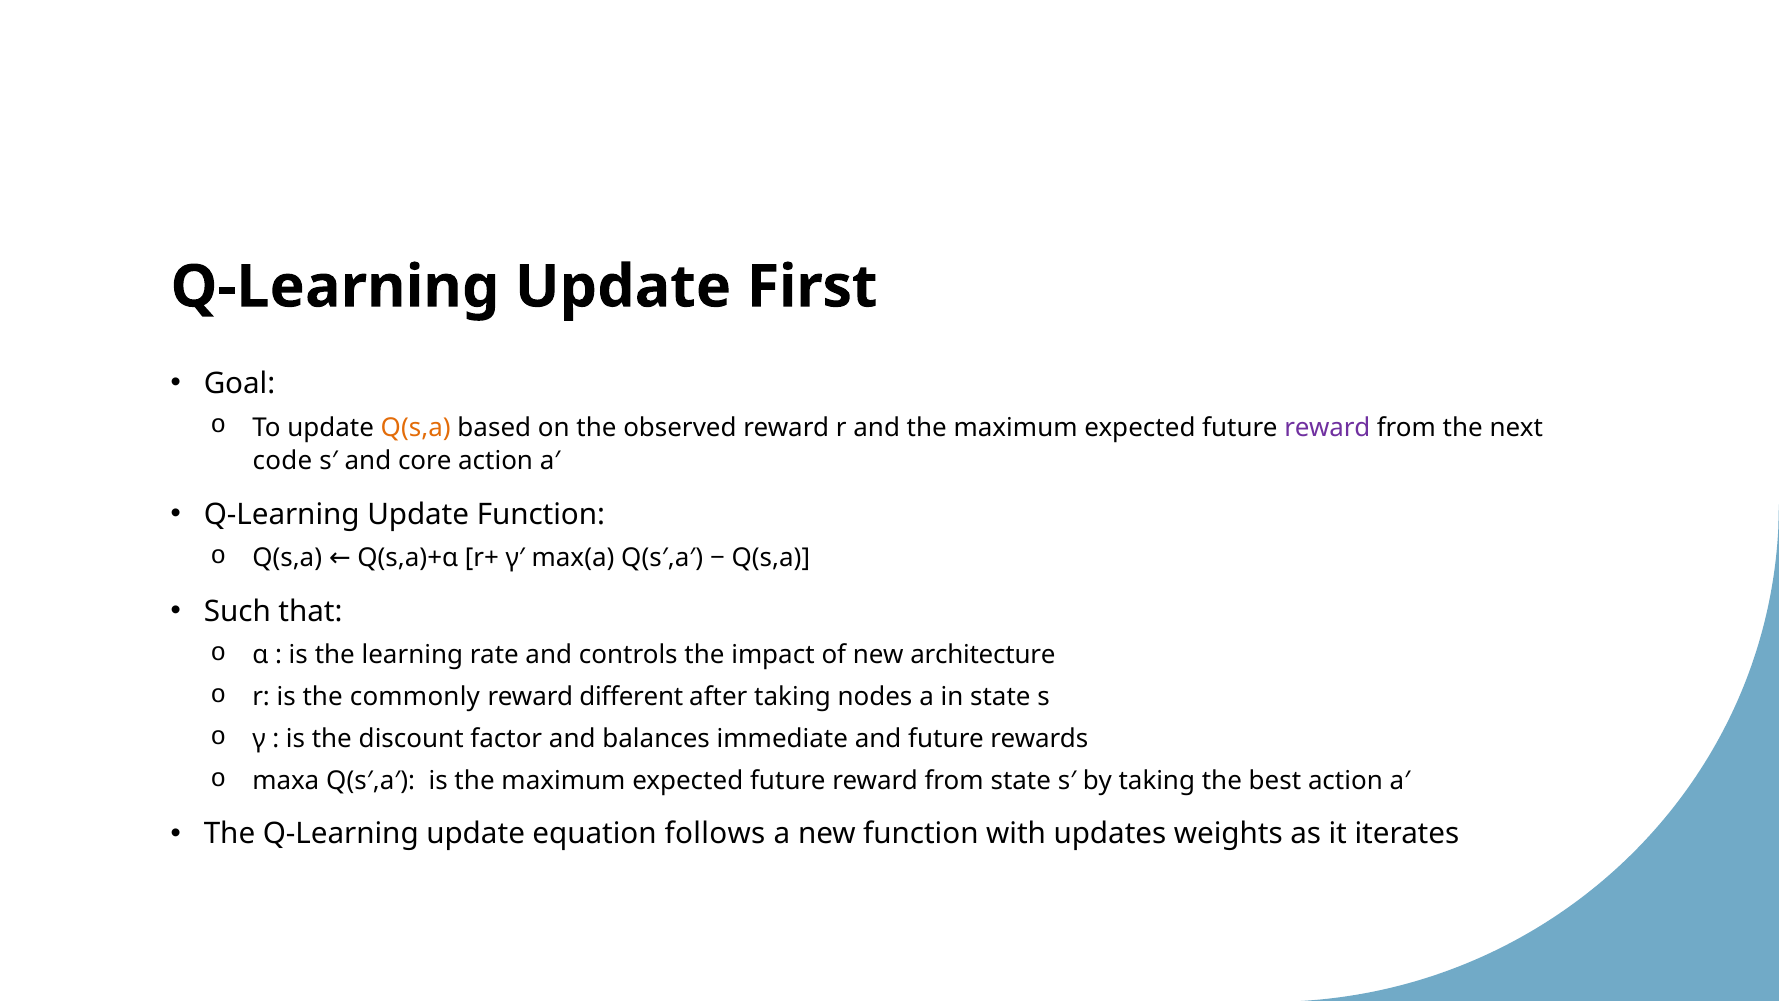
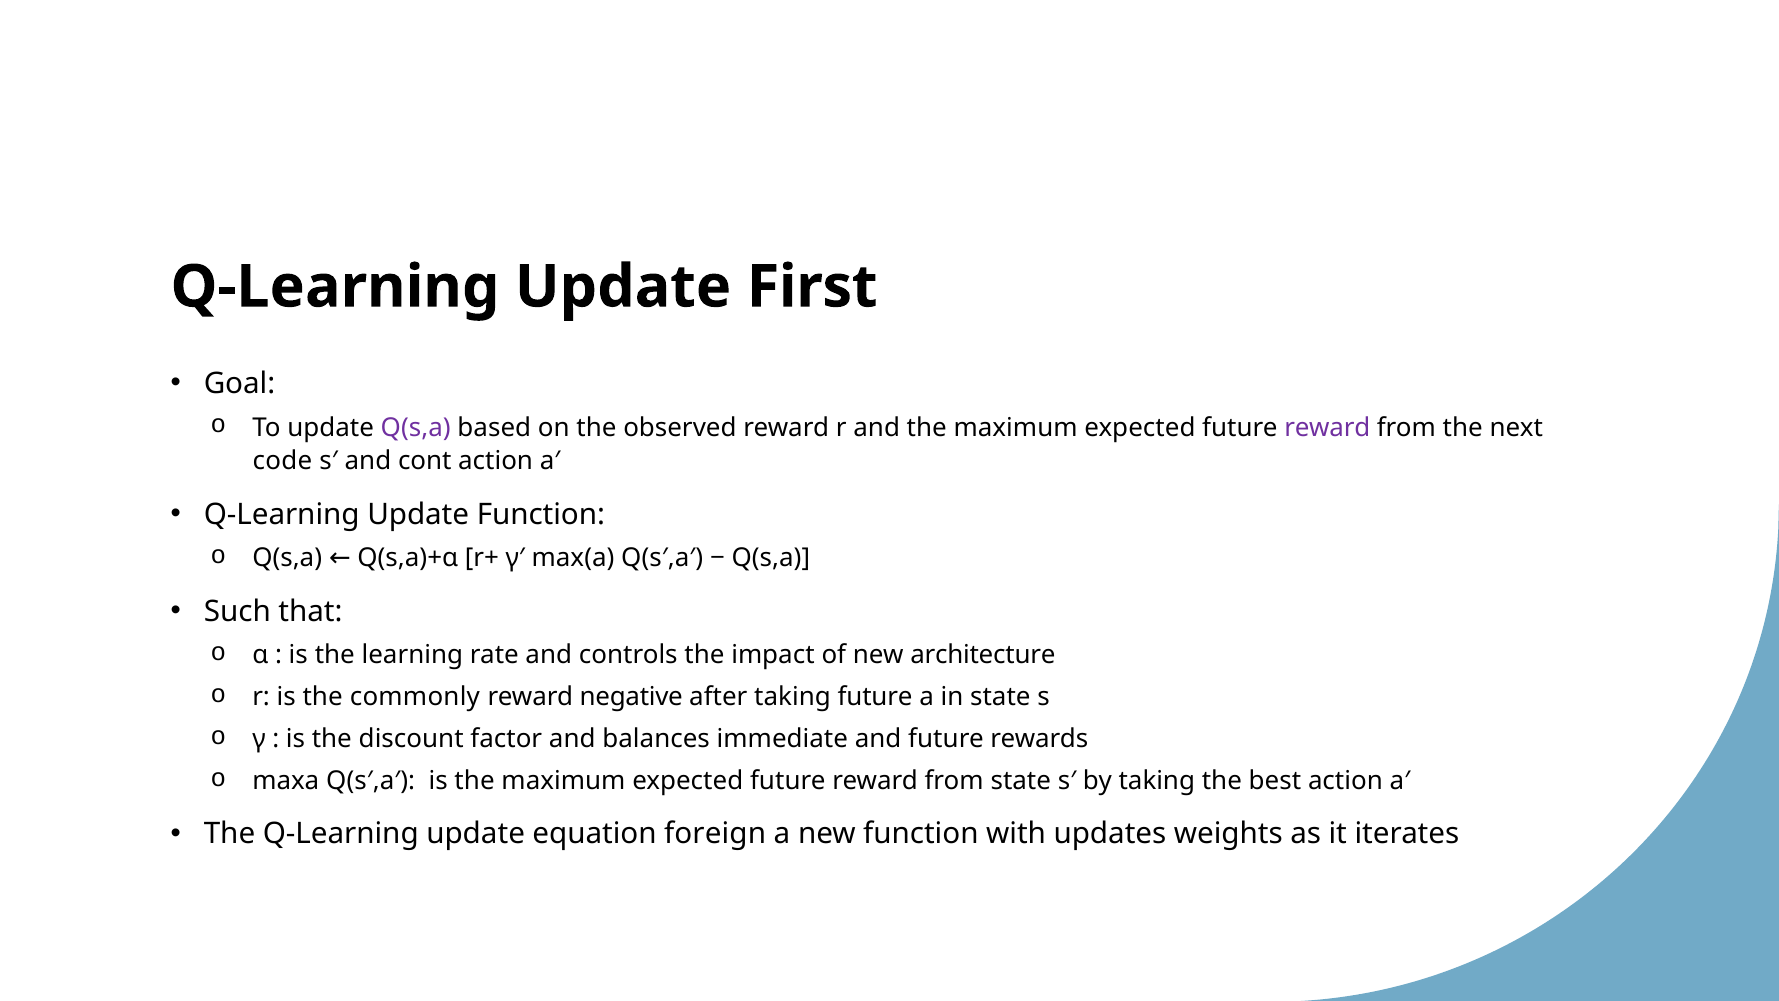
Q(s,a colour: orange -> purple (416, 427)
core: core -> cont (425, 461)
different: different -> negative (631, 697)
taking nodes: nodes -> future (875, 697)
follows: follows -> foreign (715, 834)
